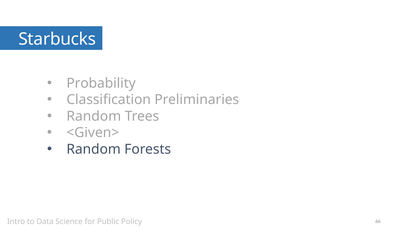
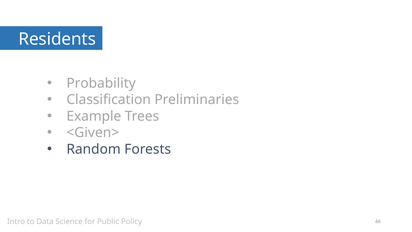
Starbucks: Starbucks -> Residents (57, 39)
Random: Random -> Example (94, 116)
